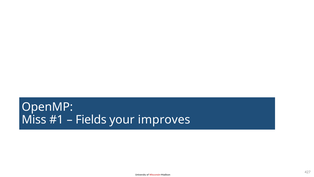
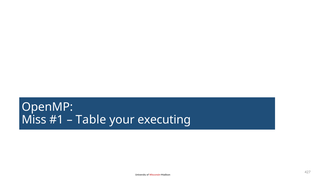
Fields: Fields -> Table (91, 120)
improves: improves -> executing (164, 120)
